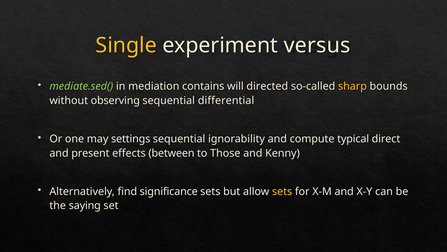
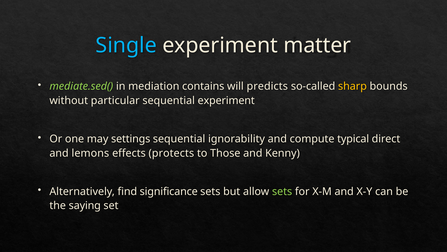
Single colour: yellow -> light blue (126, 45)
versus: versus -> matter (317, 45)
directed: directed -> predicts (267, 86)
observing: observing -> particular (115, 100)
sequential differential: differential -> experiment (226, 100)
present: present -> lemons (90, 153)
between: between -> protects (171, 153)
sets colour: yellow -> light green (282, 191)
